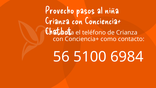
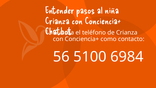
Provecho: Provecho -> Entender (60, 10)
